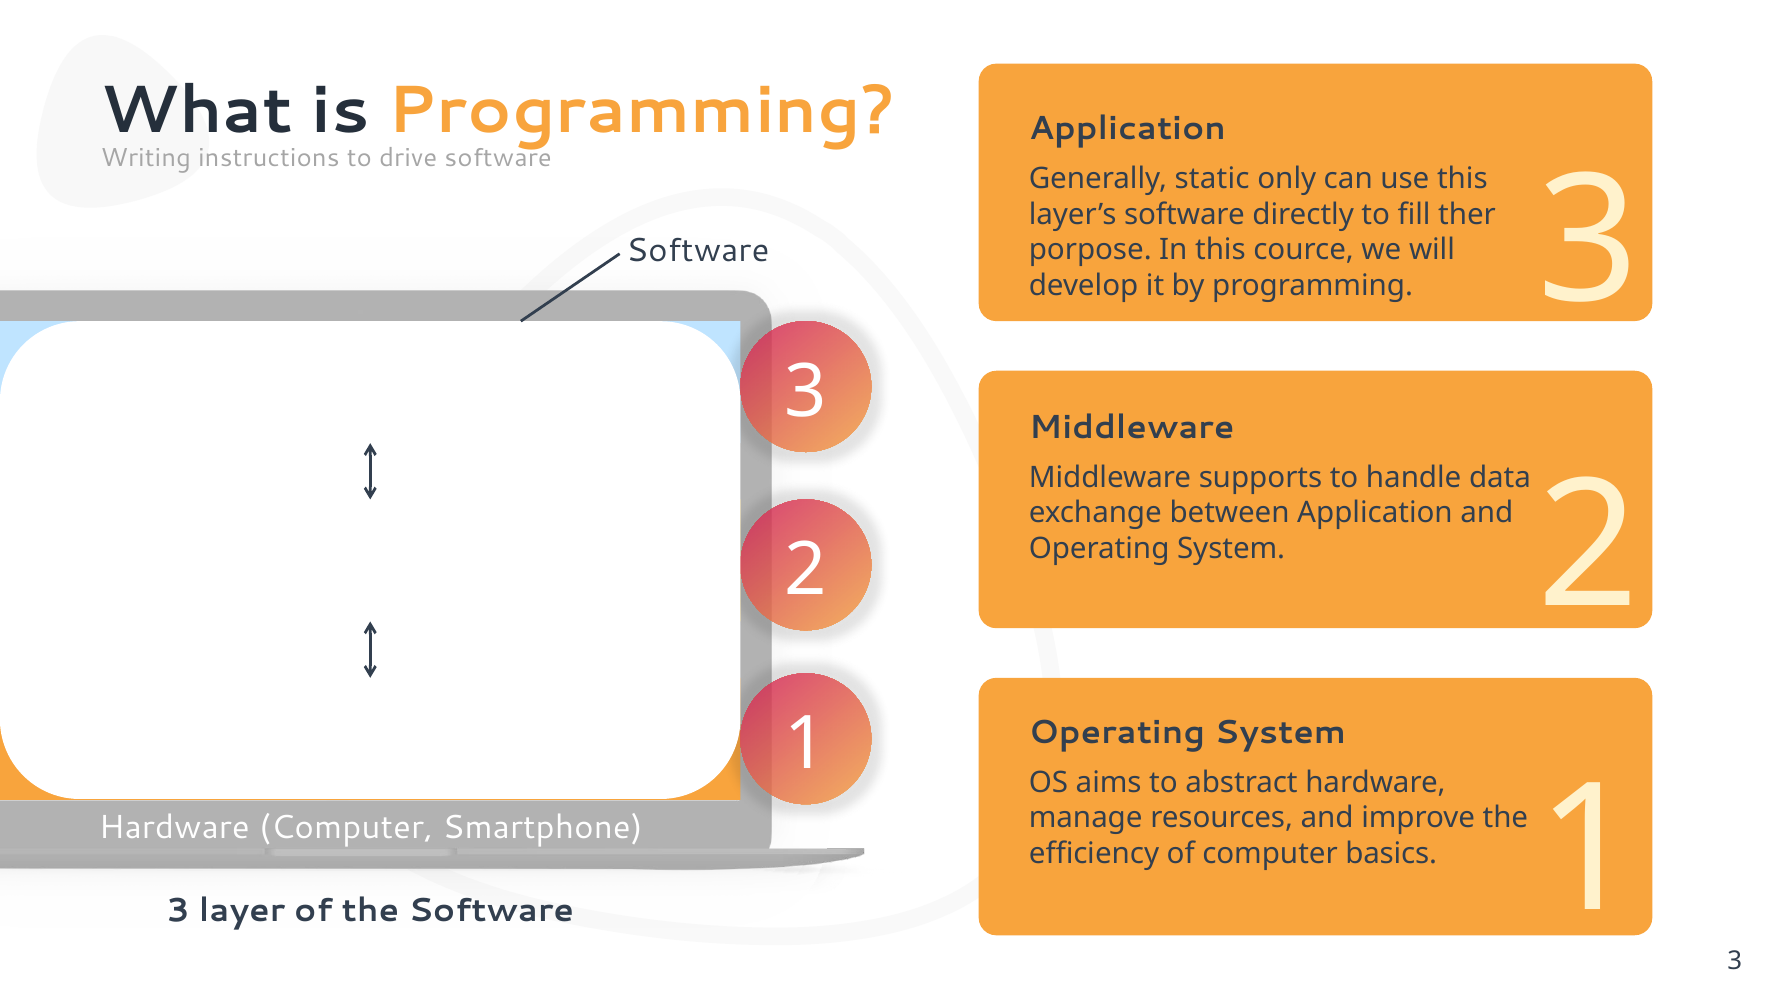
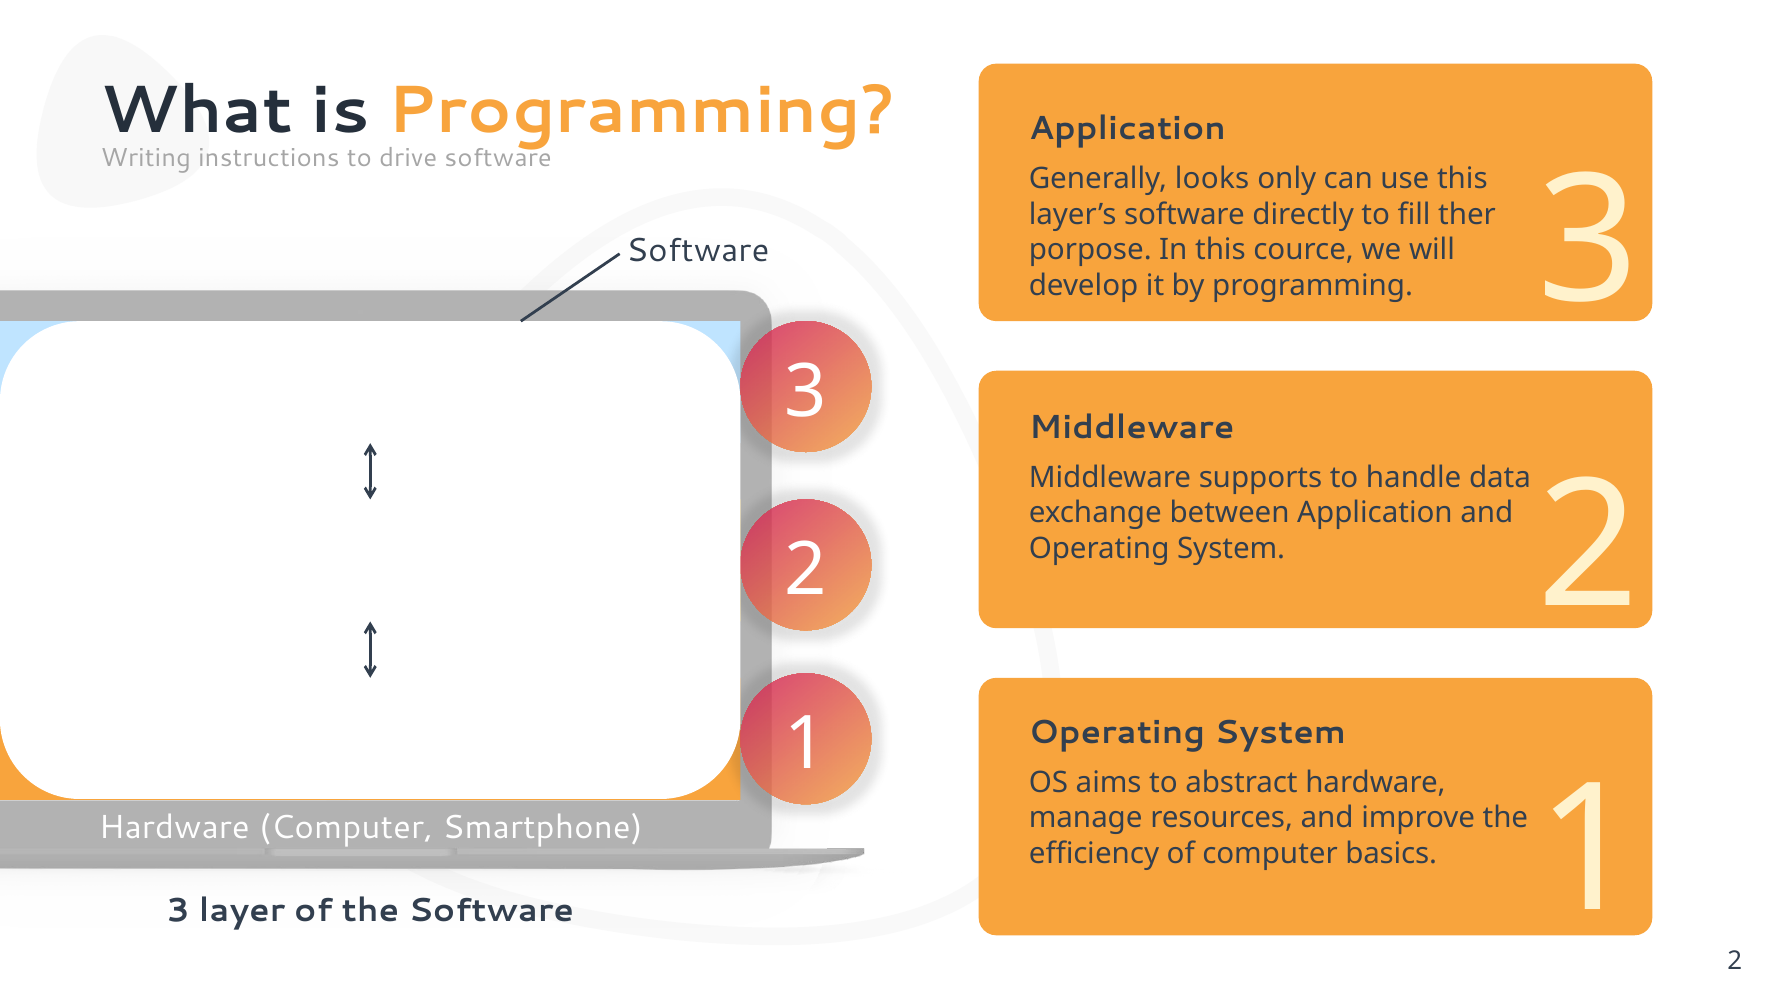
static: static -> looks (1212, 179)
3: 3 -> 2 (1735, 961)
